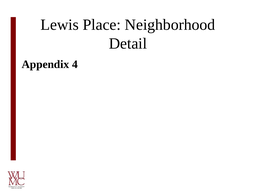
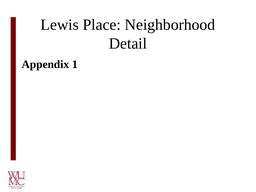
4: 4 -> 1 (75, 64)
